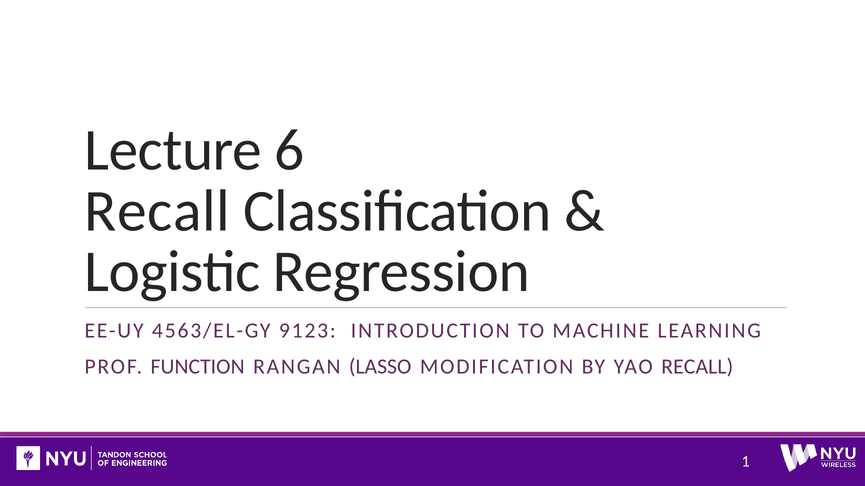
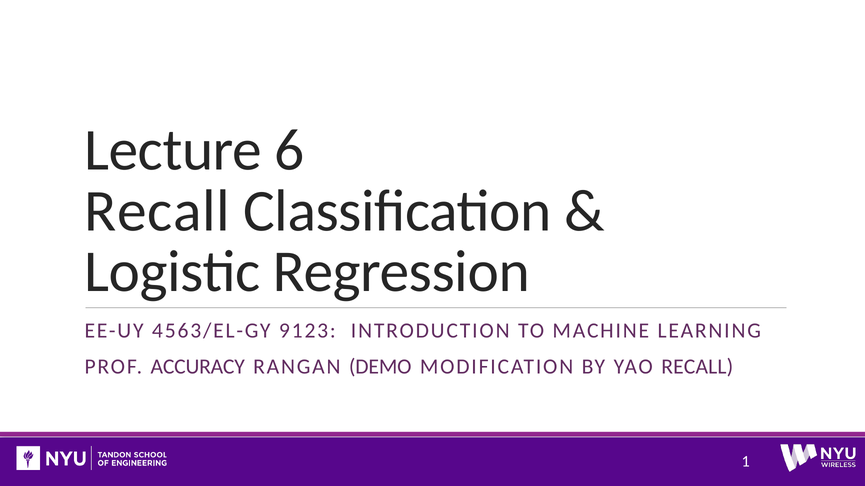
FUNCTION: FUNCTION -> ACCURACY (198, 367)
LASSO: LASSO -> DEMO (380, 367)
